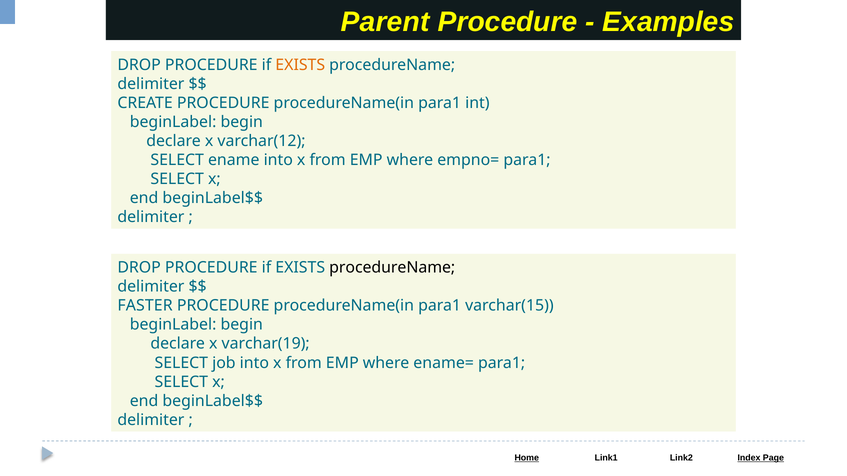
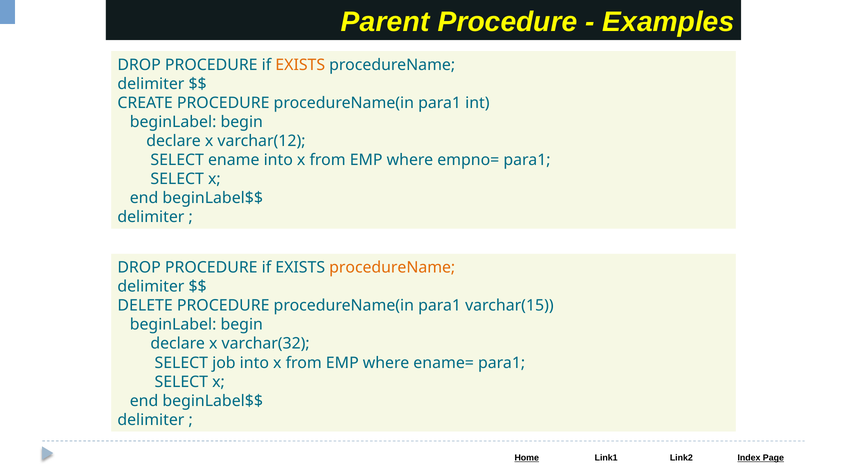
procedureName colour: black -> orange (392, 268)
FASTER: FASTER -> DELETE (145, 306)
varchar(19: varchar(19 -> varchar(32 (266, 344)
